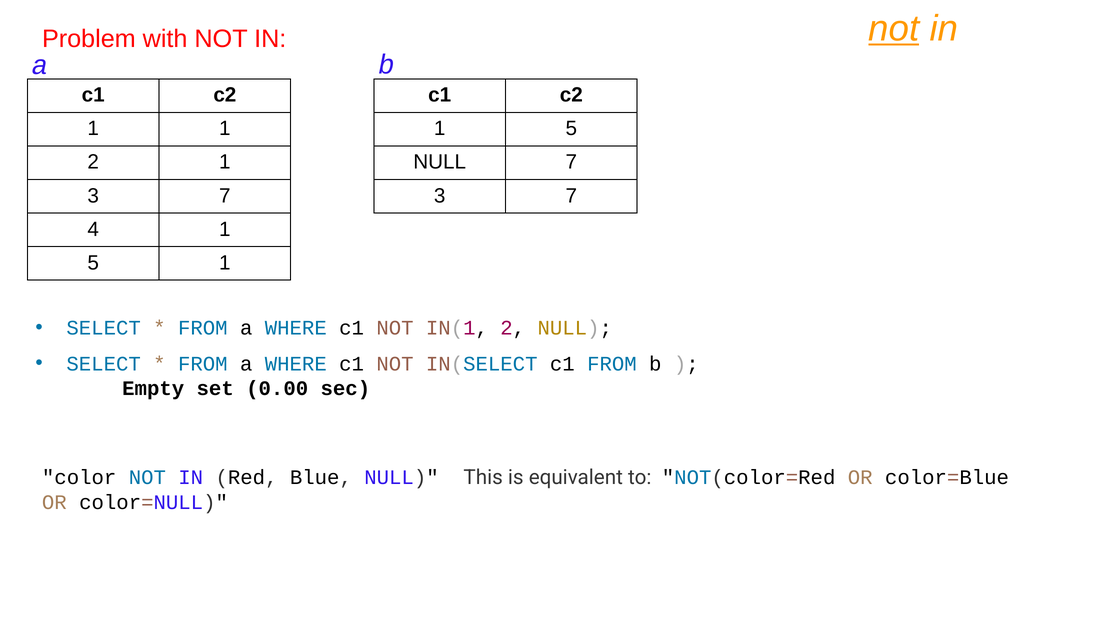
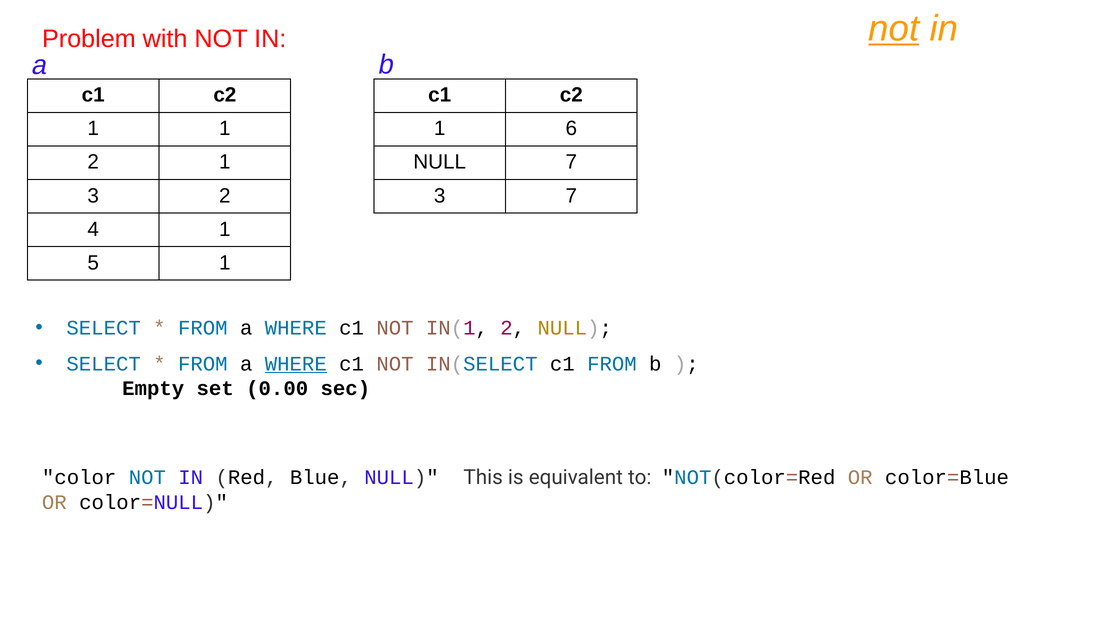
5: 5 -> 6 (571, 129)
7: 7 -> 2 (225, 196)
WHERE underline: none -> present (296, 364)
